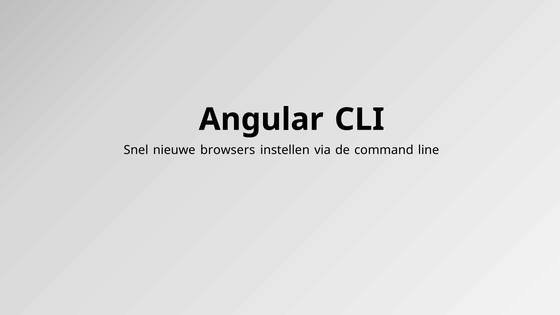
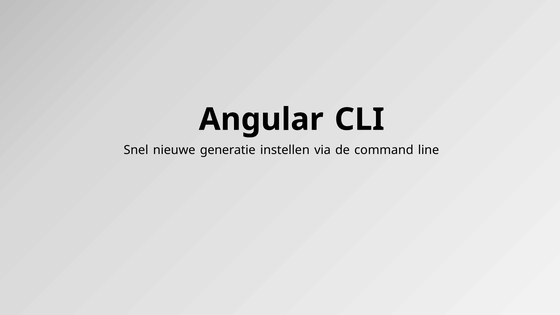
browsers: browsers -> generatie (228, 150)
